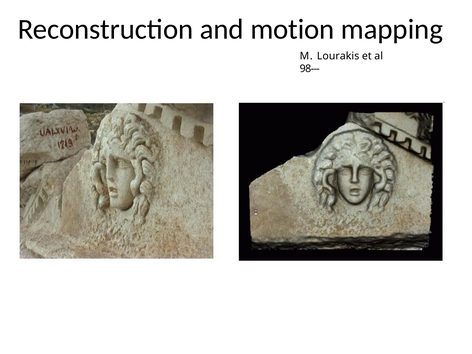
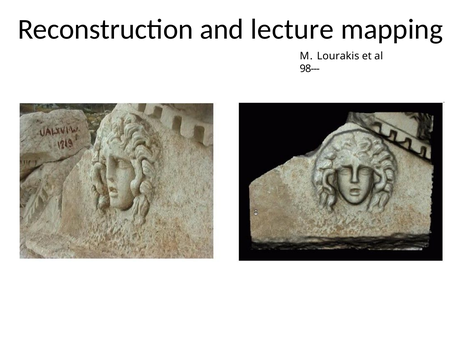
motion: motion -> lecture (292, 29)
